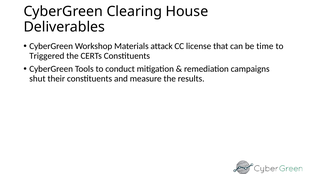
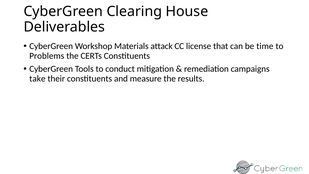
Triggered: Triggered -> Problems (47, 56)
shut: shut -> take (37, 79)
